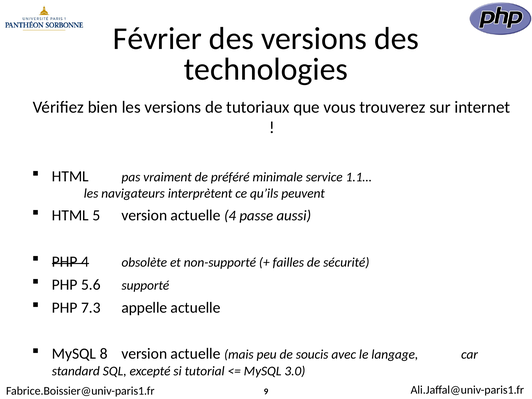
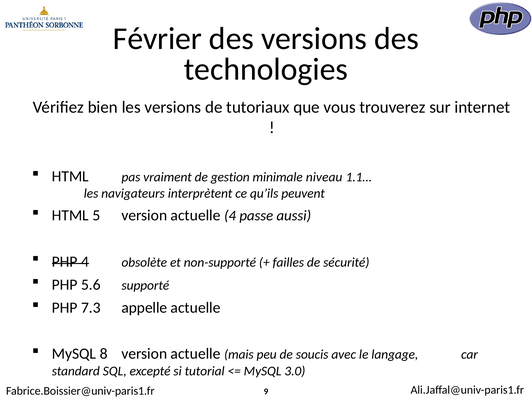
préféré: préféré -> gestion (230, 177)
service: service -> niveau (324, 177)
